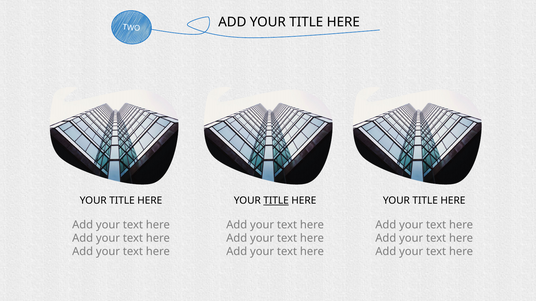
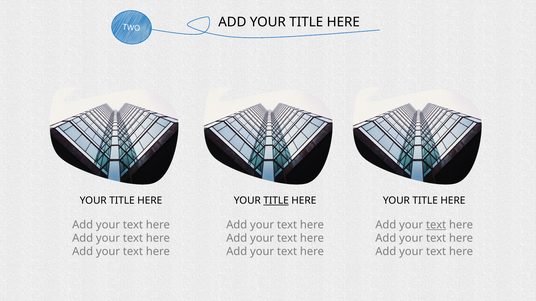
text underline: none -> present (436, 225)
